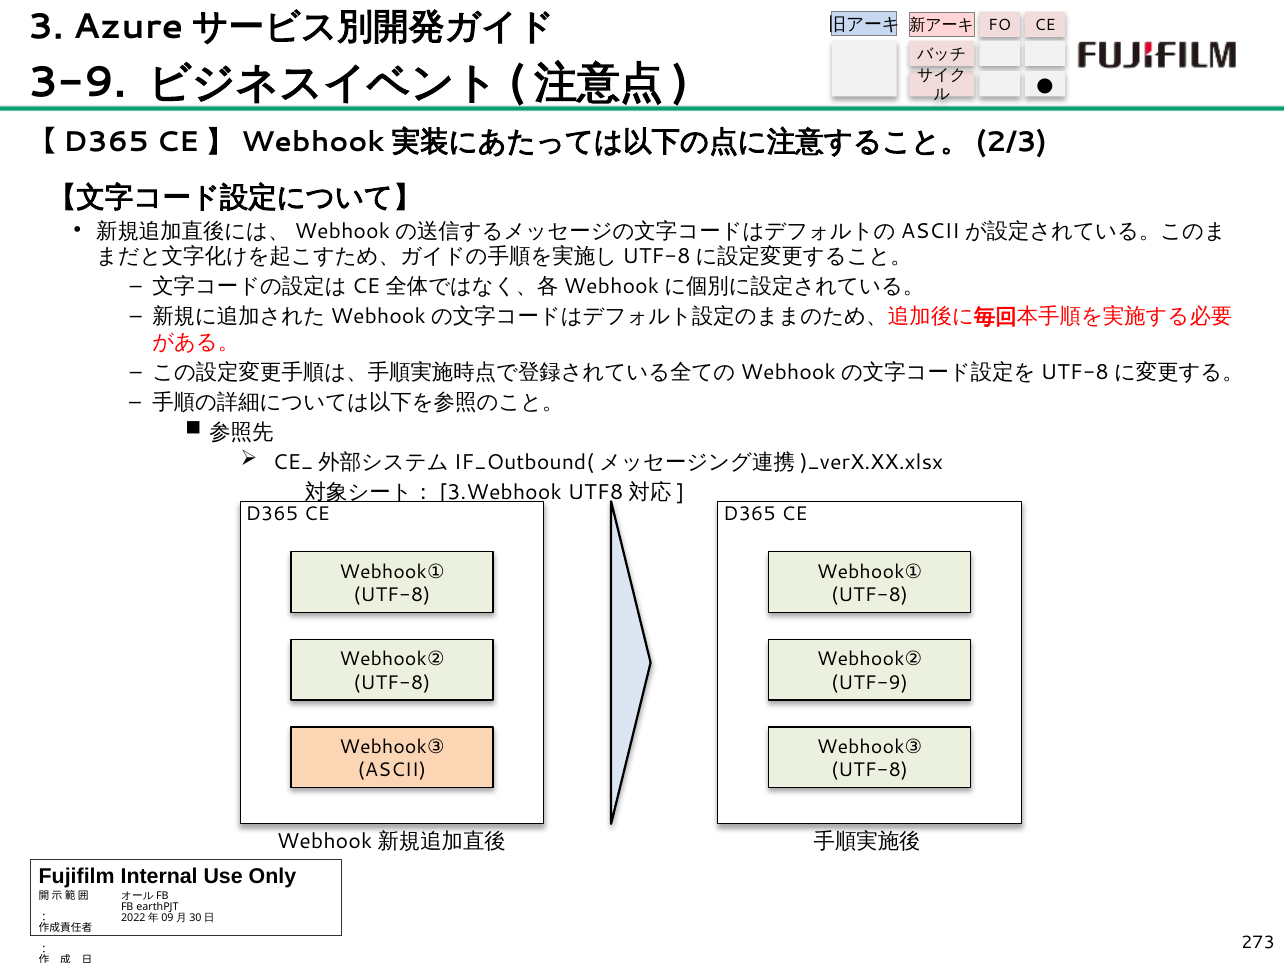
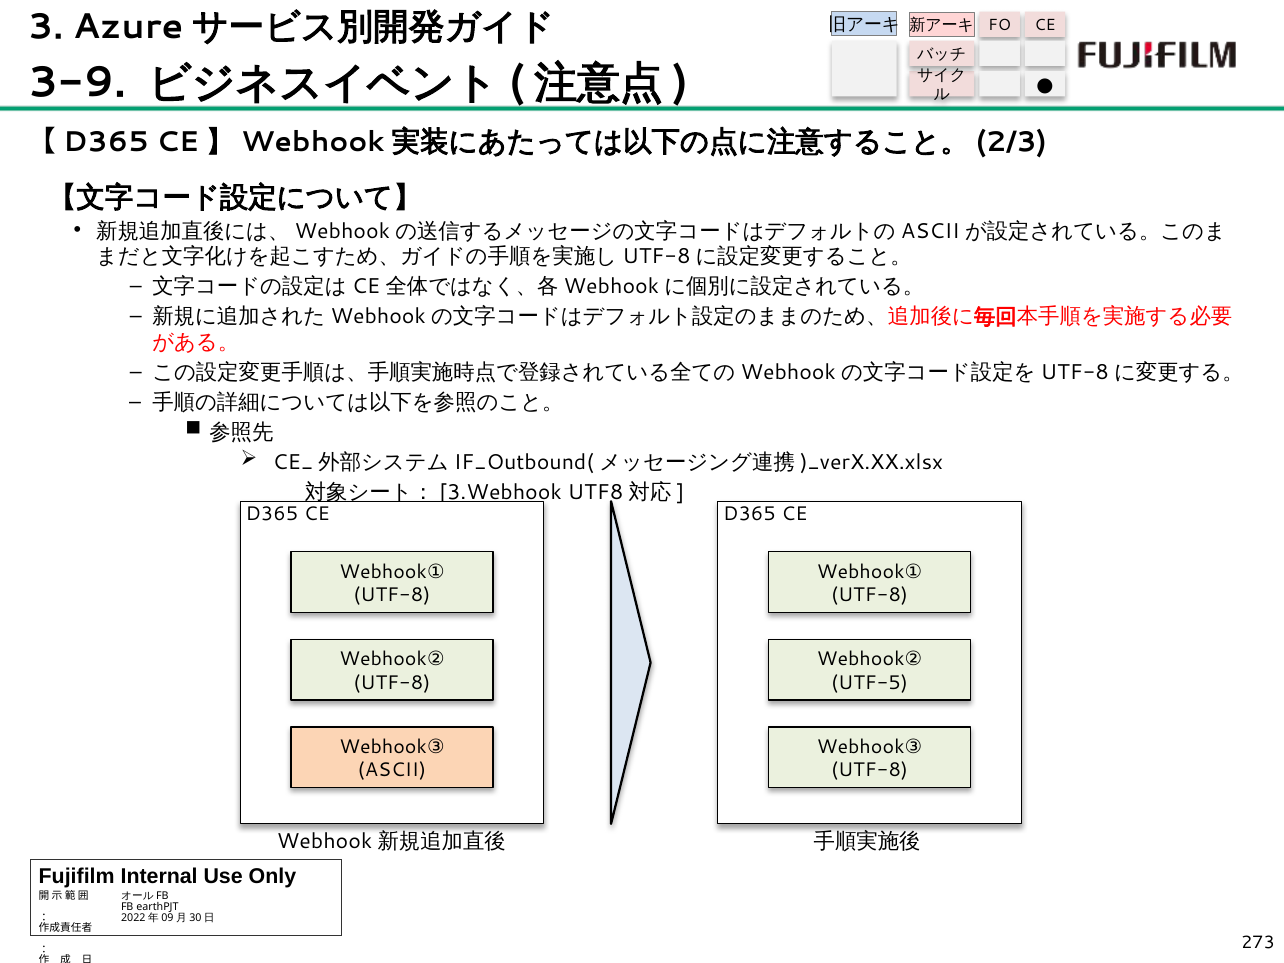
UTF-9: UTF-9 -> UTF-5 (869, 683)
